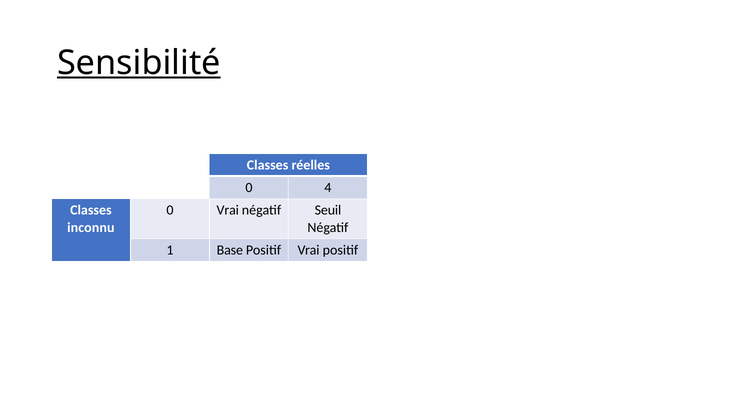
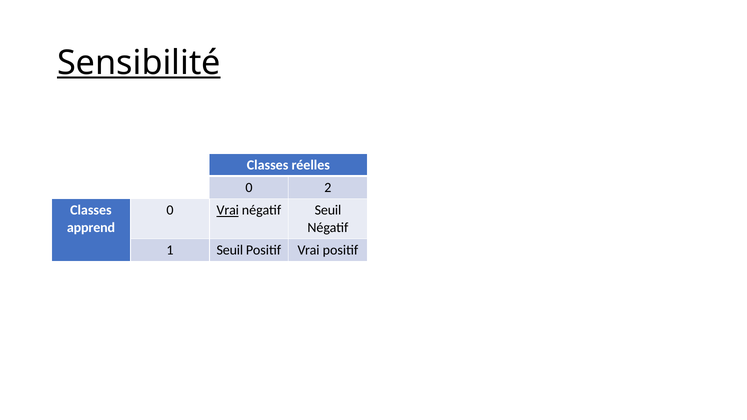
4: 4 -> 2 (328, 188)
Vrai underline: none -> present (228, 210)
inconnu: inconnu -> apprend (91, 228)
1 Base: Base -> Seuil (230, 250)
